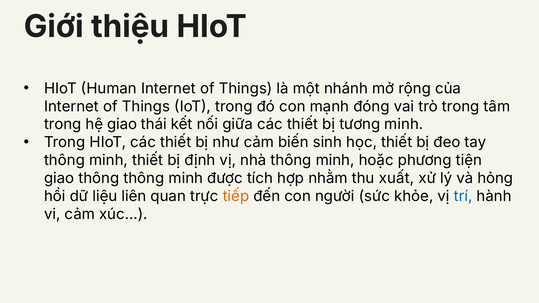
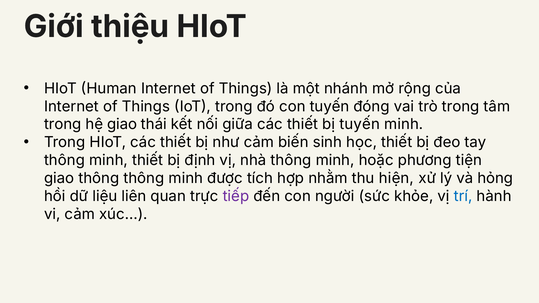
con mạnh: mạnh -> tuyến (330, 106)
bị tương: tương -> tuyến (360, 124)
xuất: xuất -> hiện (396, 178)
tiếp colour: orange -> purple (236, 196)
